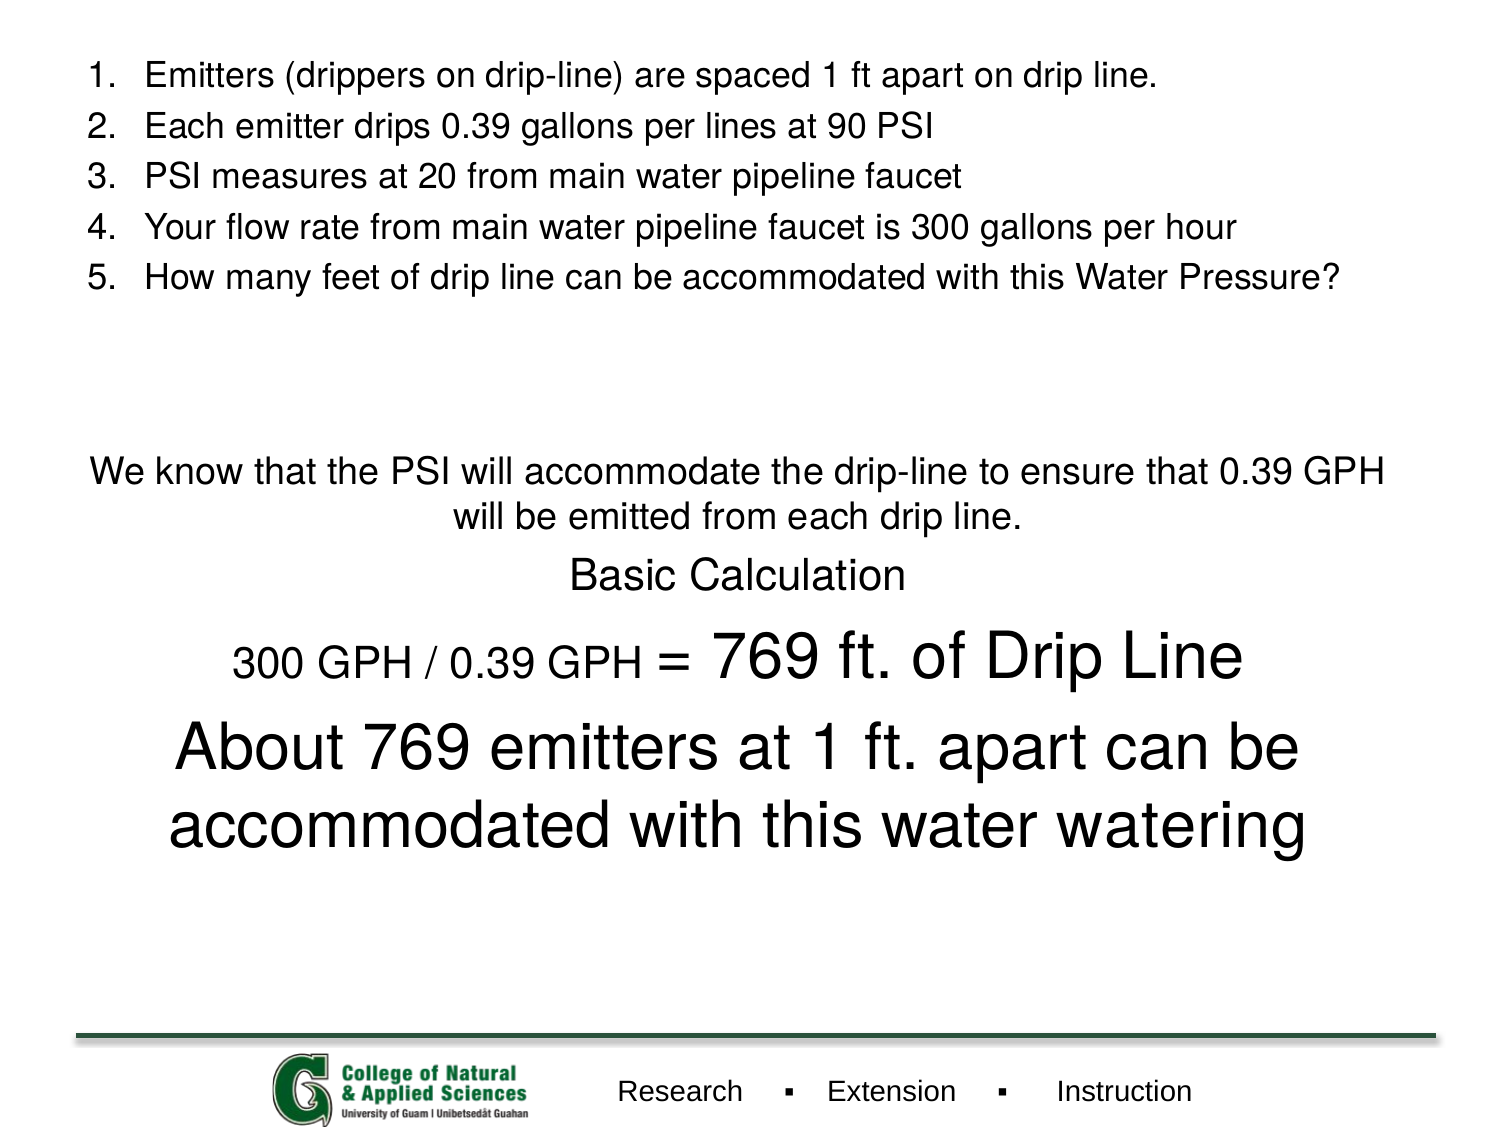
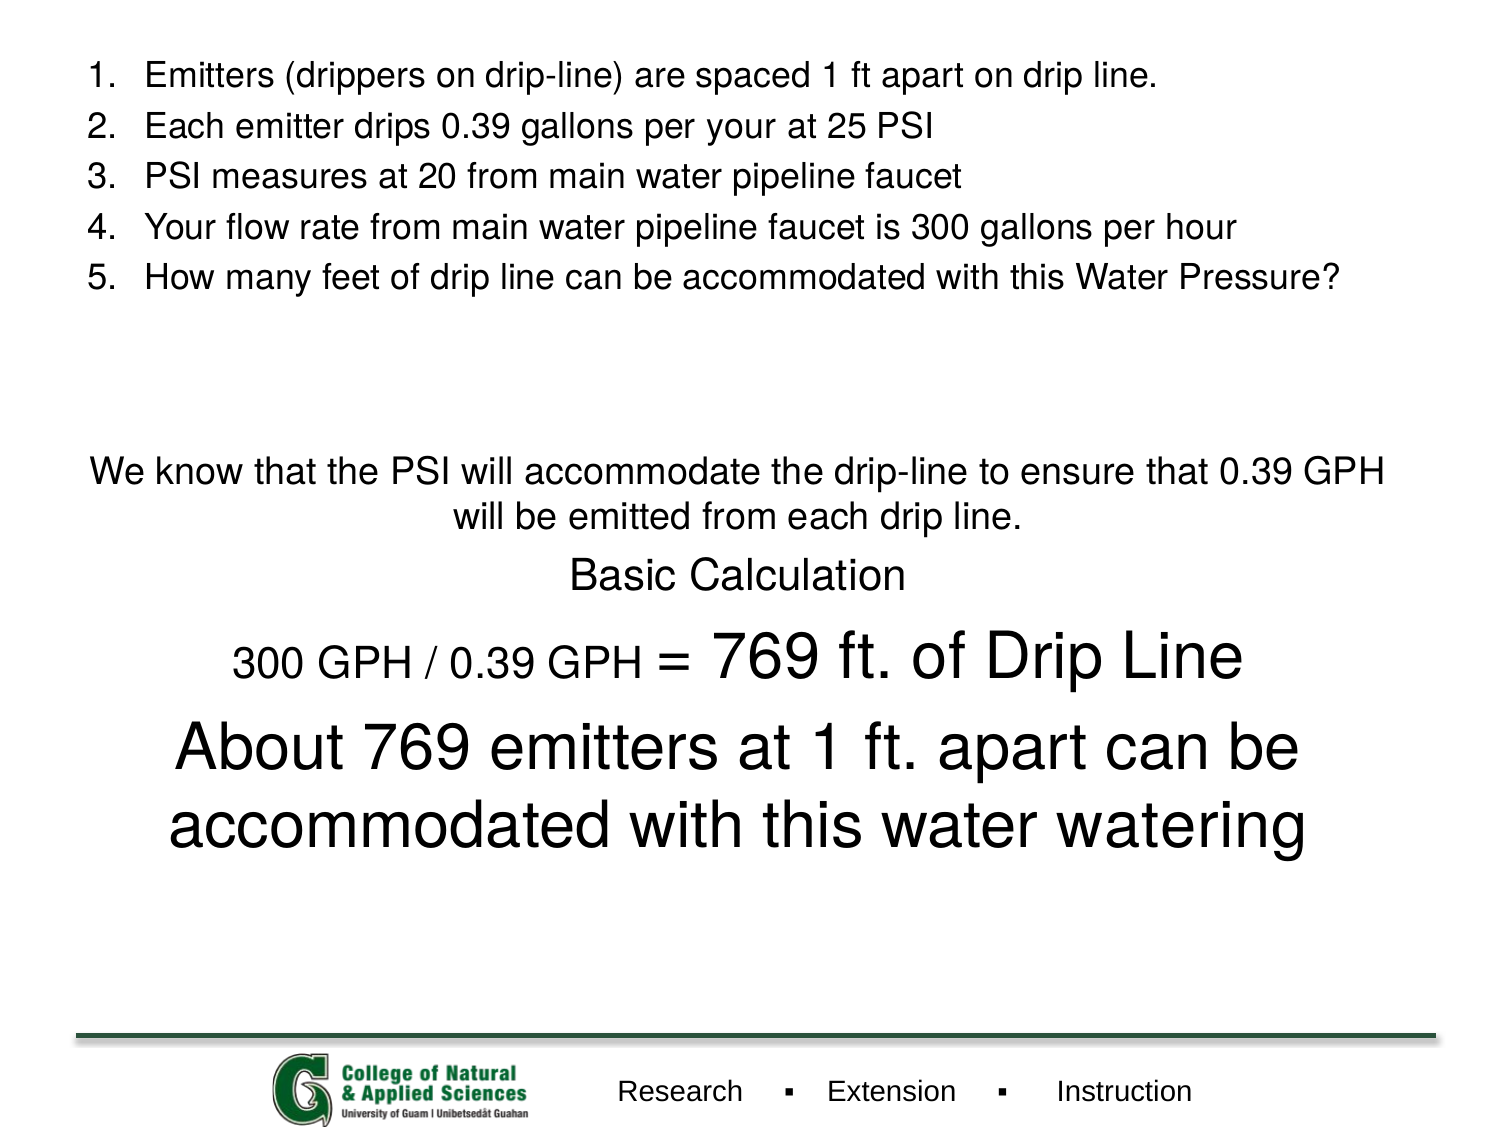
per lines: lines -> your (741, 126)
90: 90 -> 25 (847, 126)
